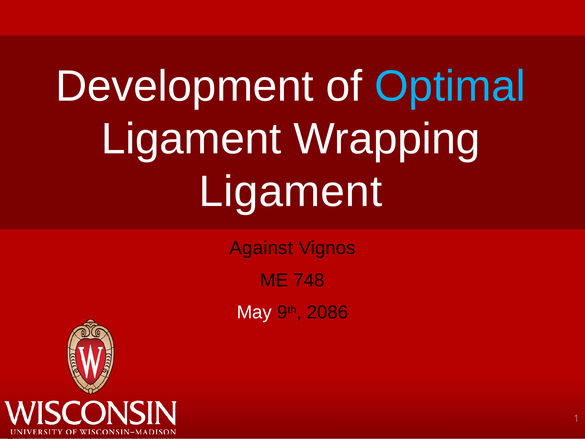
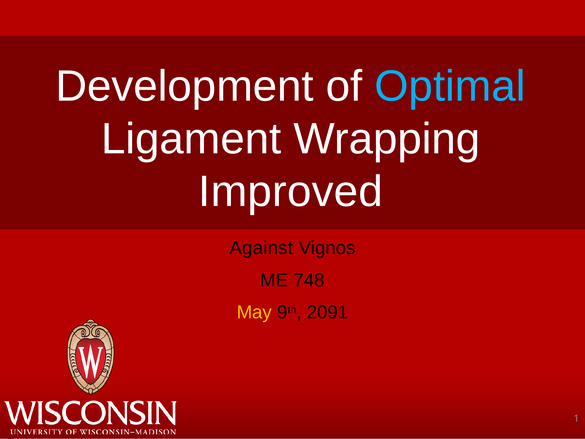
Ligament: Ligament -> Improved (291, 192)
May colour: white -> yellow (254, 312)
2086: 2086 -> 2091 (327, 312)
